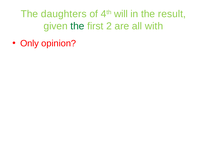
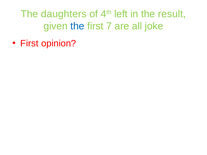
will: will -> left (121, 14)
the colour: green -> blue (77, 26)
2: 2 -> 7 (109, 26)
with: with -> joke (154, 26)
Only: Only -> First (29, 43)
